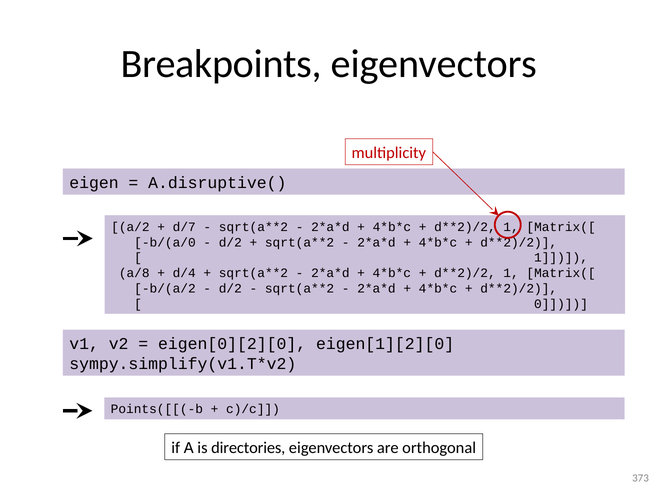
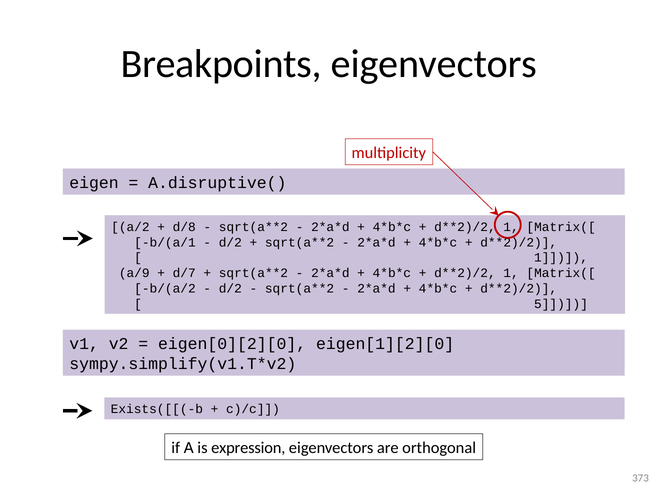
d/7: d/7 -> d/8 (184, 227)
b/(a/0: b/(a/0 -> b/(a/1 (165, 242)
a/8: a/8 -> a/9 (134, 273)
d/4: d/4 -> d/7 (184, 273)
0: 0 -> 5 (561, 304)
Points([[(-b: Points([[(-b -> Exists([[(-b (157, 409)
directories: directories -> expression (248, 448)
